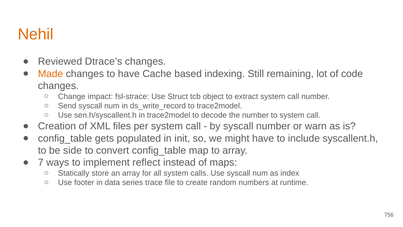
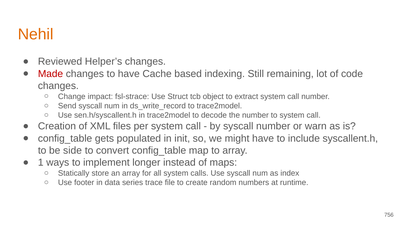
Dtrace’s: Dtrace’s -> Helper’s (104, 62)
Made colour: orange -> red (50, 74)
7: 7 -> 1 (41, 162)
reflect: reflect -> longer (146, 162)
